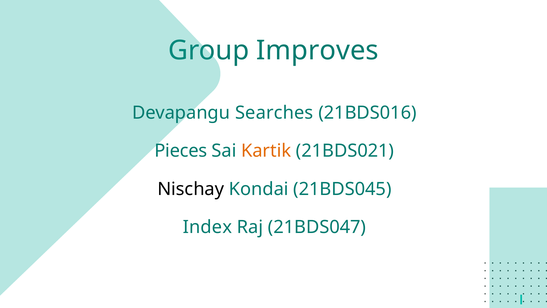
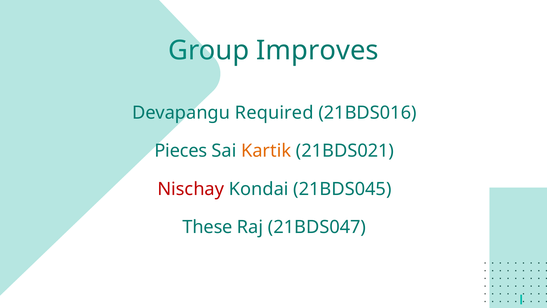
Searches: Searches -> Required (274, 113)
Nischay colour: black -> red (191, 189)
Index: Index -> These (208, 227)
